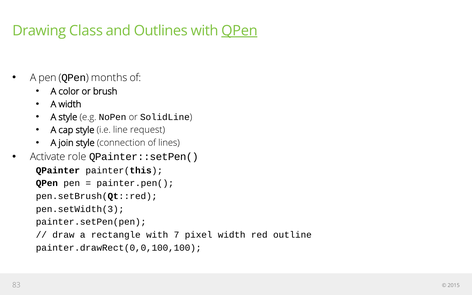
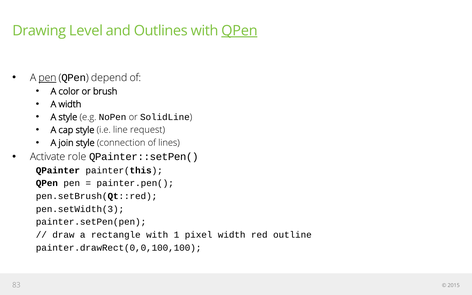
Class: Class -> Level (86, 31)
pen underline: none -> present (47, 78)
months: months -> depend (109, 78)
7: 7 -> 1 (177, 235)
